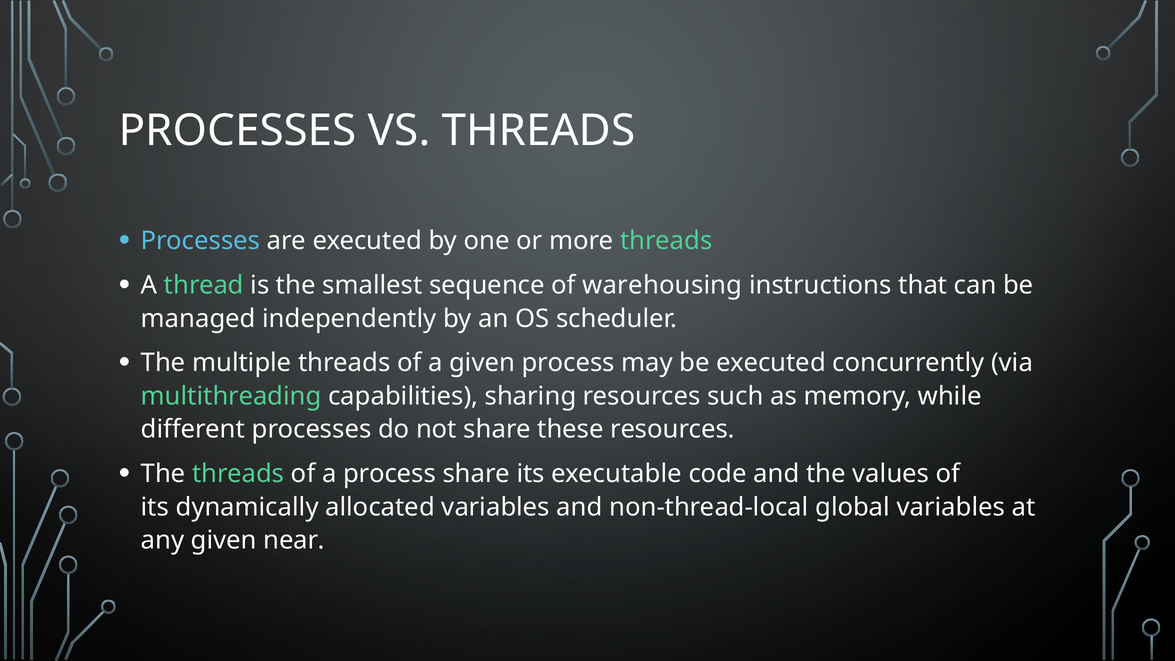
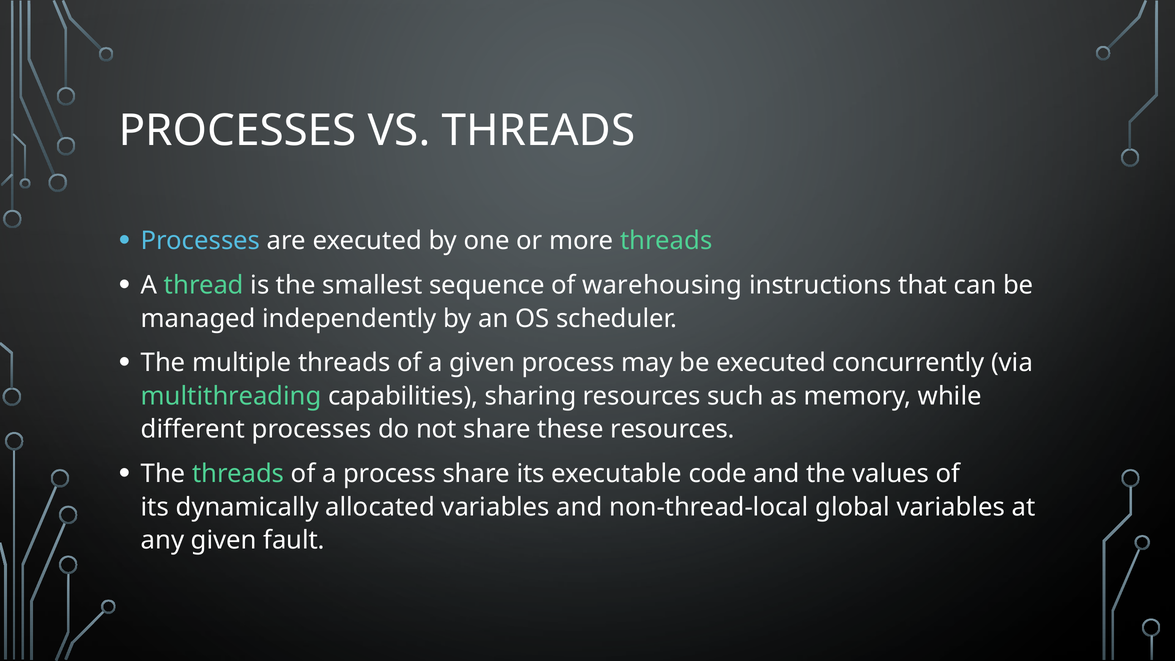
near: near -> fault (294, 540)
